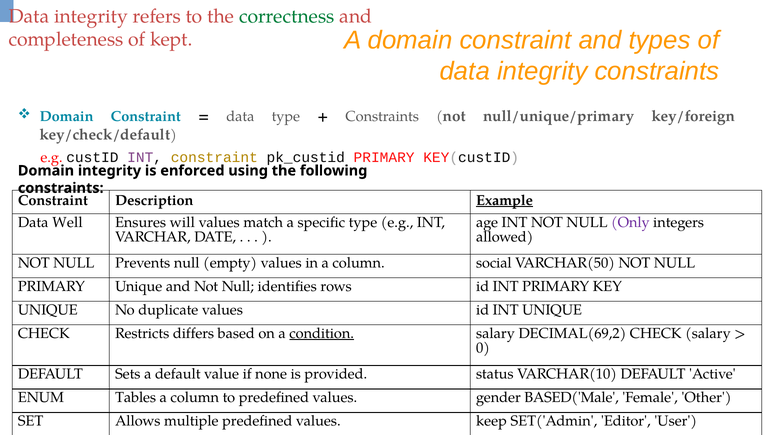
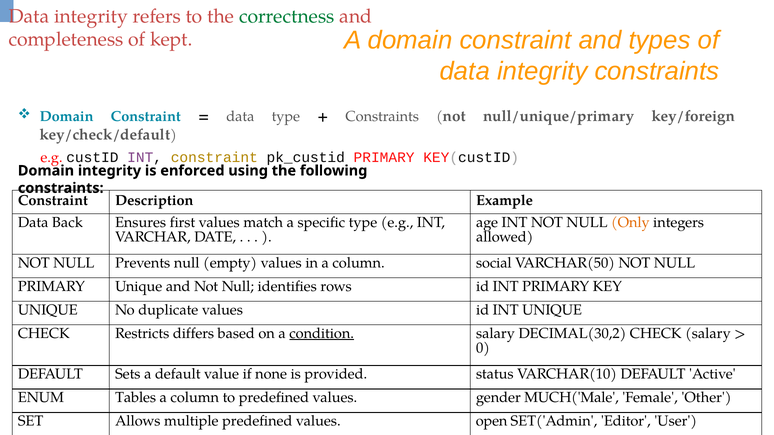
Example underline: present -> none (505, 201)
Well: Well -> Back (67, 222)
will: will -> first (182, 222)
Only colour: purple -> orange (630, 222)
DECIMAL(69,2: DECIMAL(69,2 -> DECIMAL(30,2 (572, 334)
BASED('Male: BASED('Male -> MUCH('Male (572, 398)
keep: keep -> open (492, 421)
